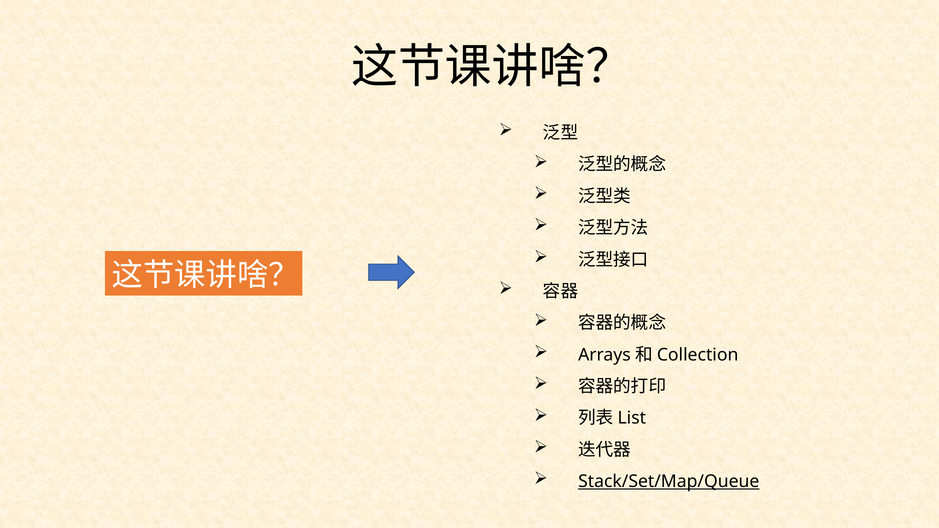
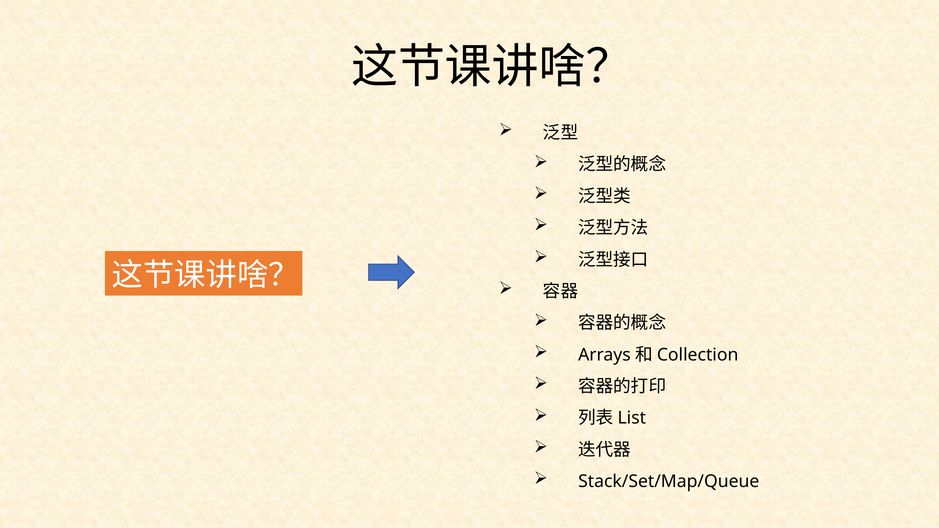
Stack/Set/Map/Queue underline: present -> none (669, 482)
